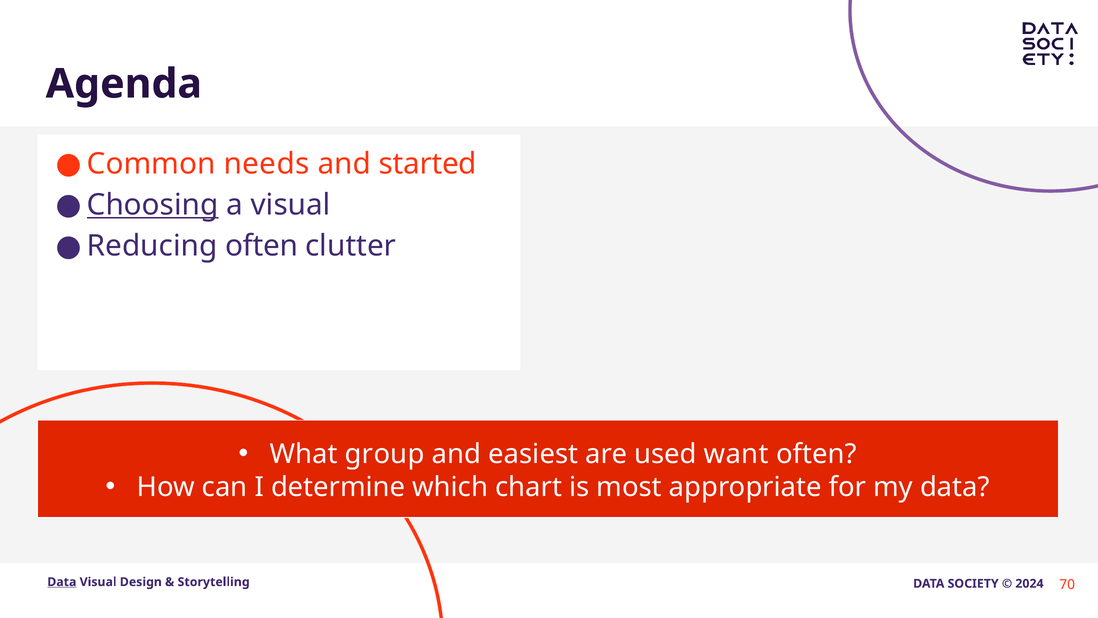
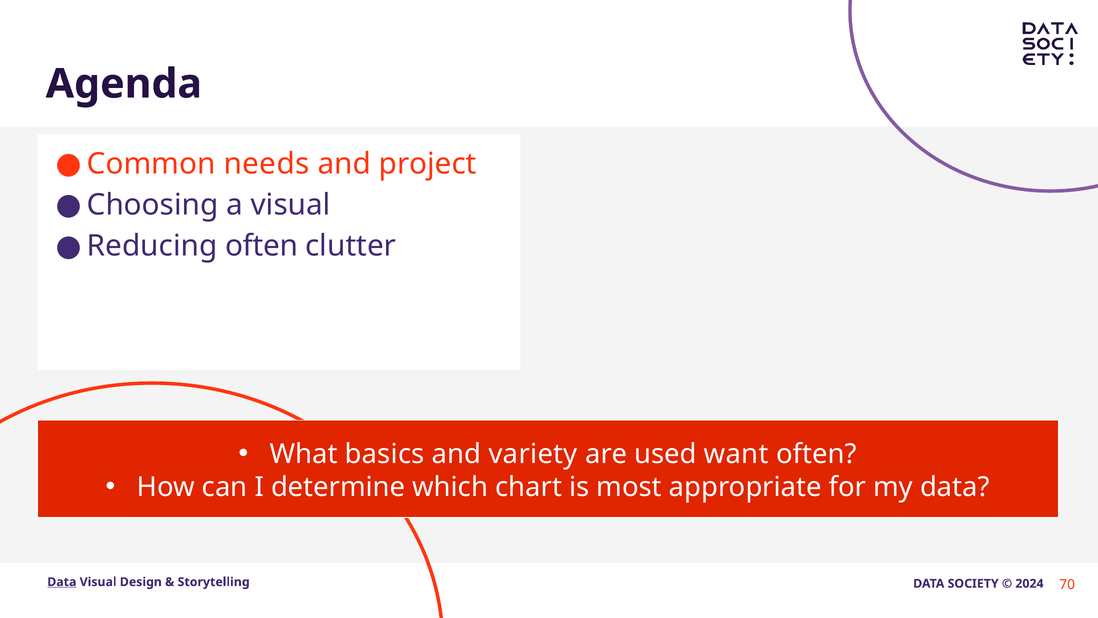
started: started -> project (428, 164)
Choosing underline: present -> none (153, 205)
group: group -> basics (385, 454)
easiest: easiest -> variety (533, 454)
